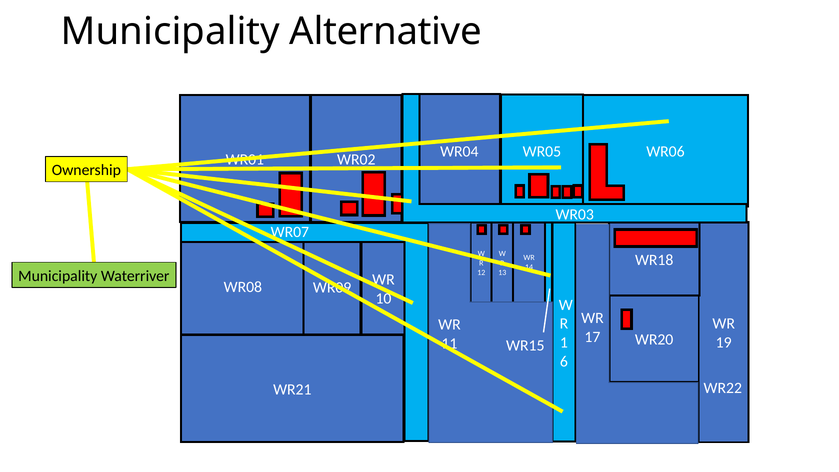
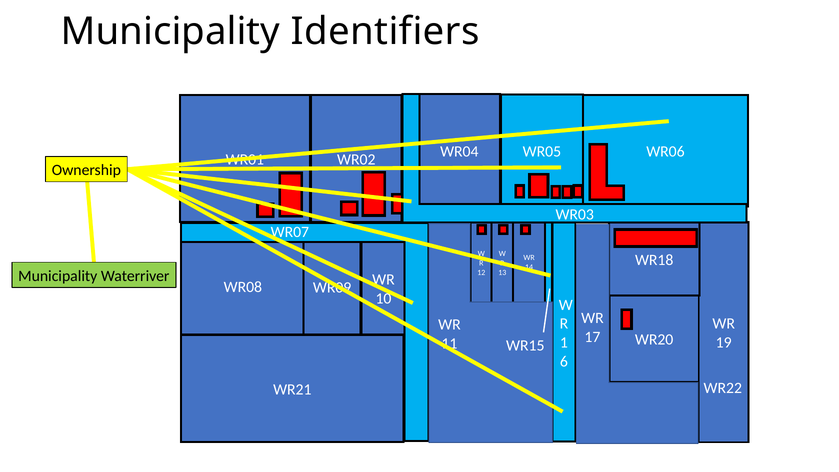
Alternative: Alternative -> Identifiers (385, 32)
